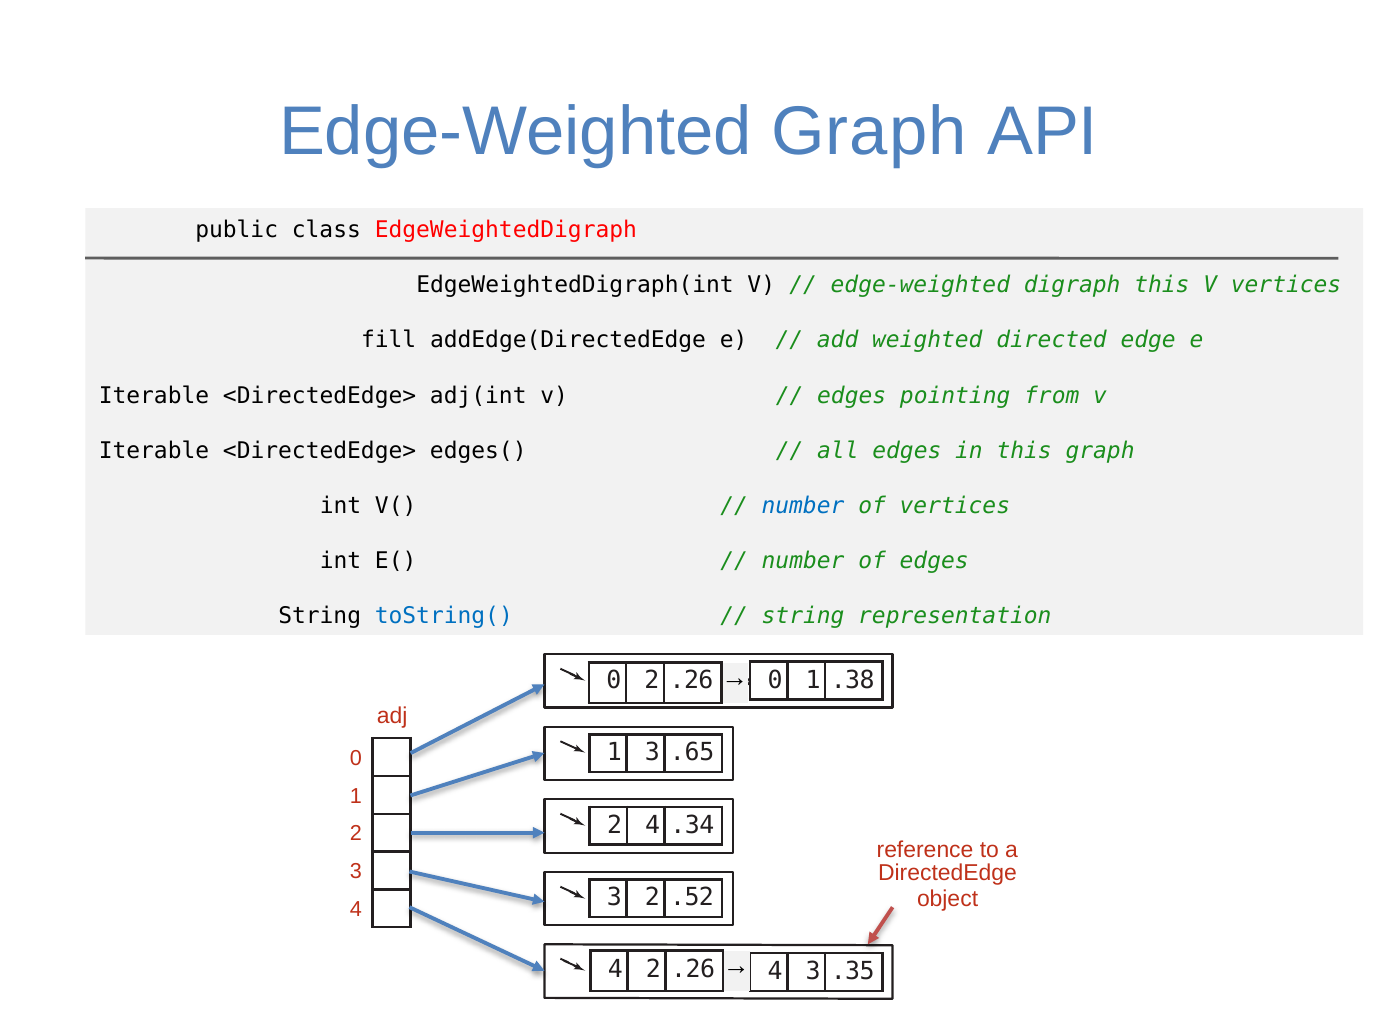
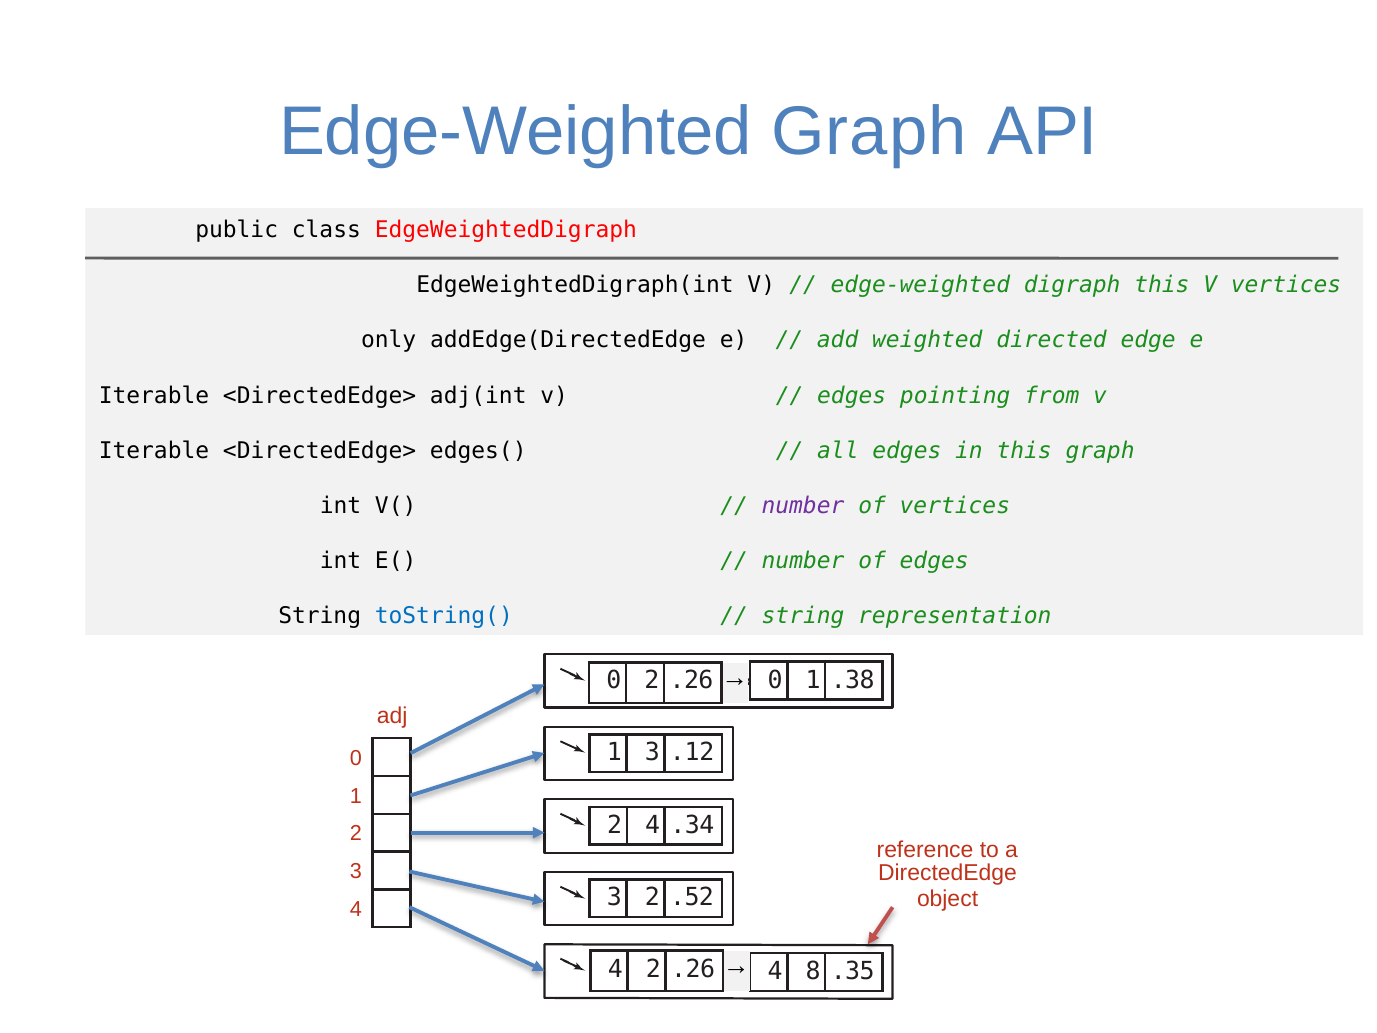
fill: fill -> only (389, 340)
number colour: blue -> purple (803, 506)
.65: .65 -> .12 (692, 752)
4 3: 3 -> 8 (813, 971)
